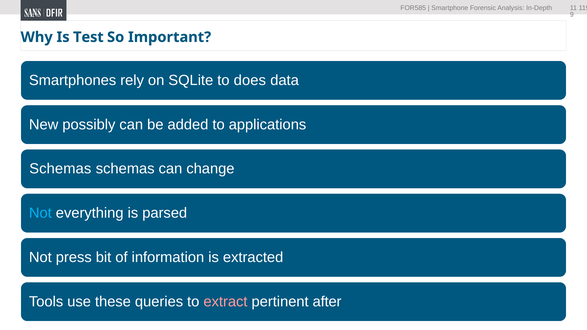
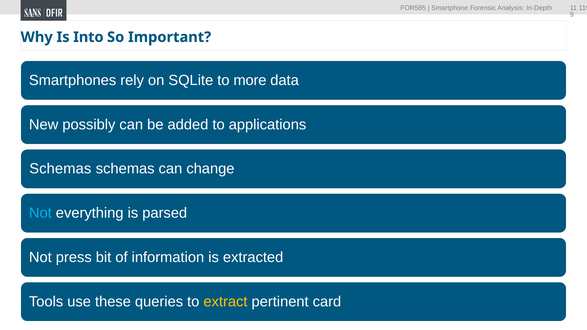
Test: Test -> Into (88, 37)
does: does -> more (250, 80)
extract colour: pink -> yellow (225, 302)
after: after -> card (327, 302)
